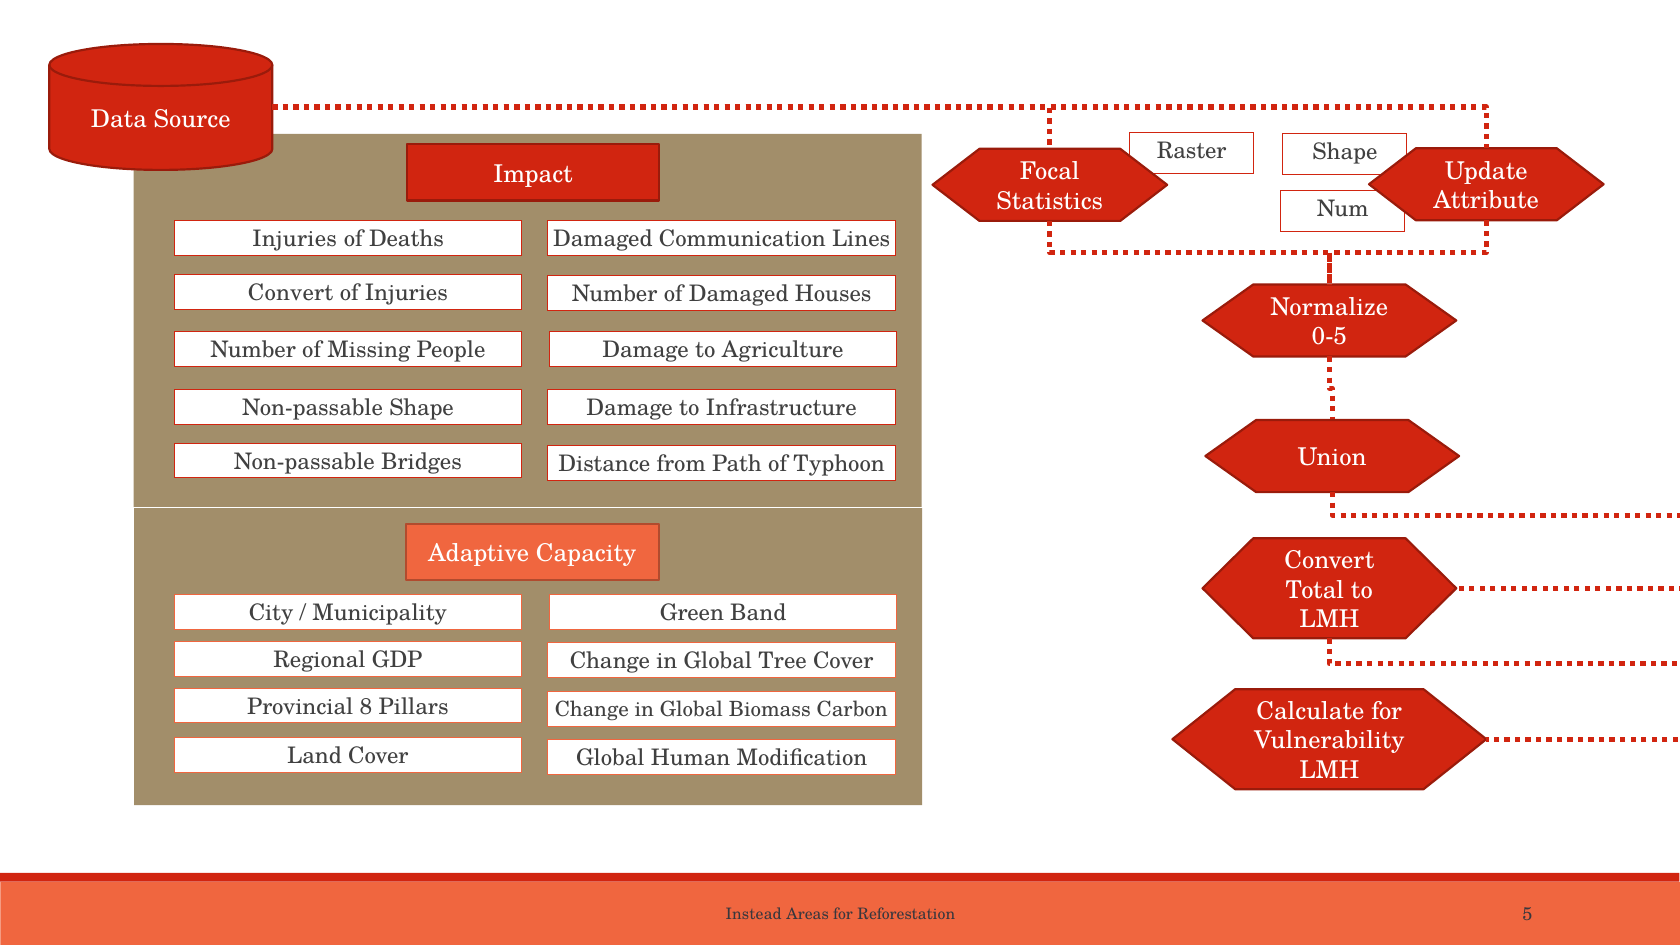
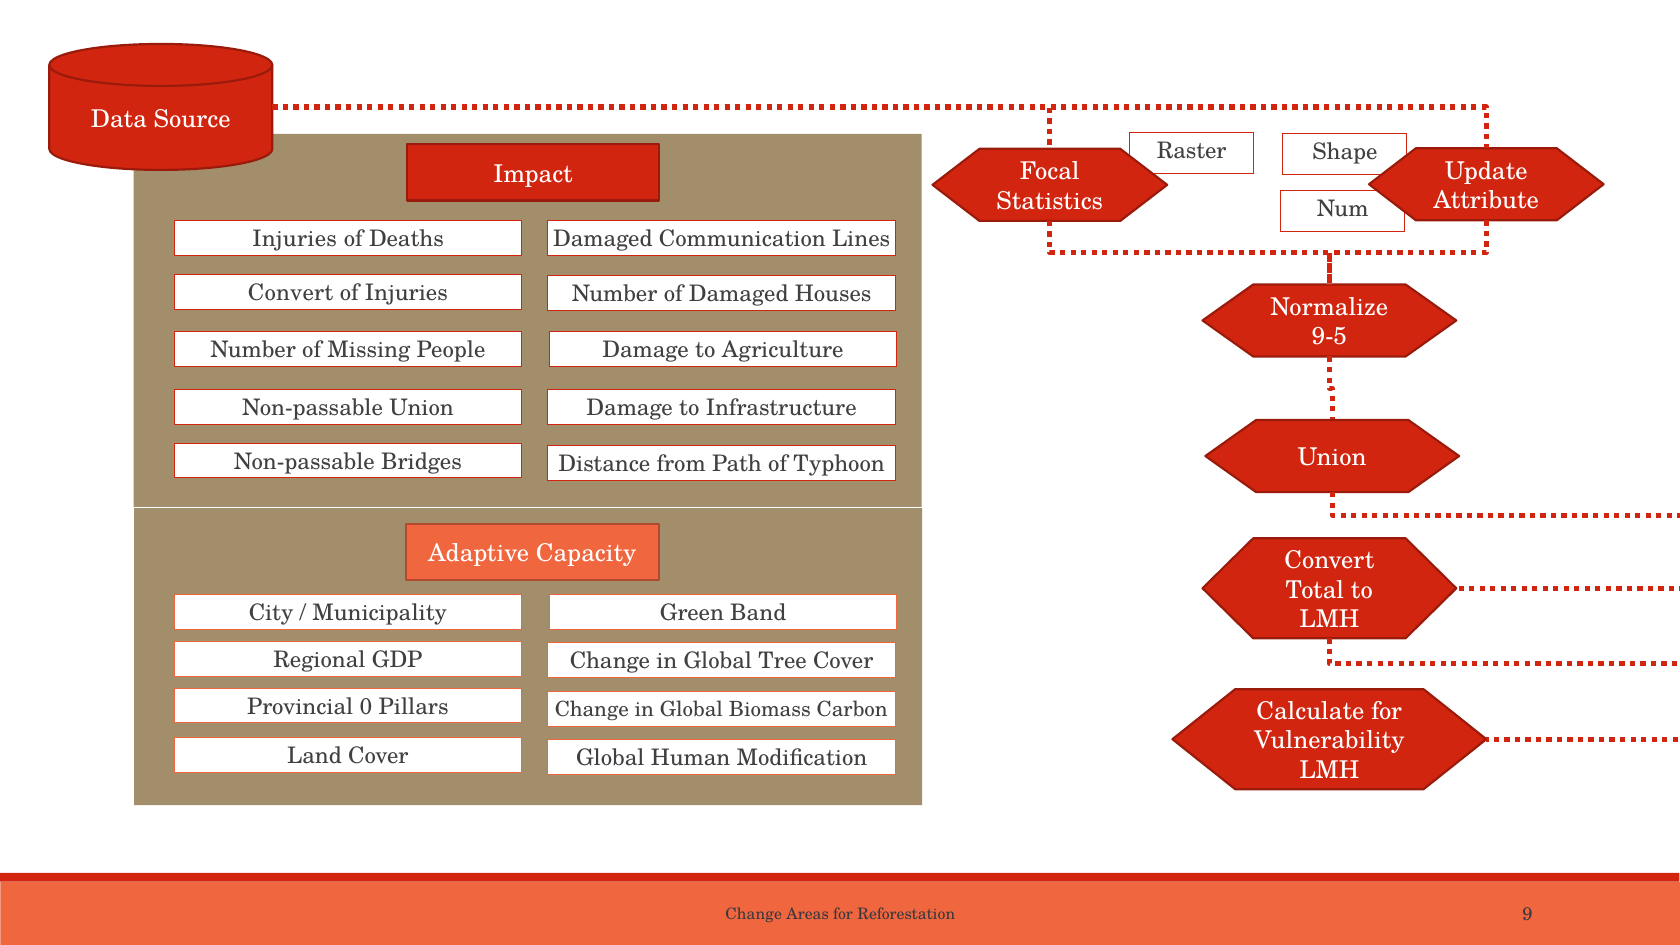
0-5: 0-5 -> 9-5 (1329, 337)
Non-passable Shape: Shape -> Union (421, 408)
8: 8 -> 0 (366, 707)
Instead: Instead -> Change (754, 914)
5: 5 -> 9 (1527, 914)
